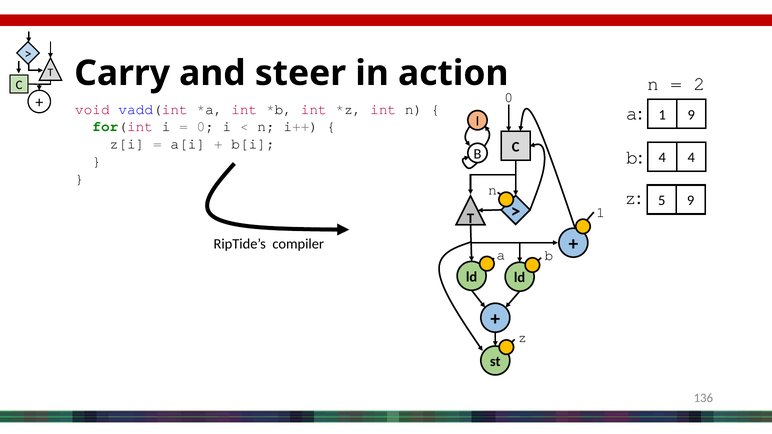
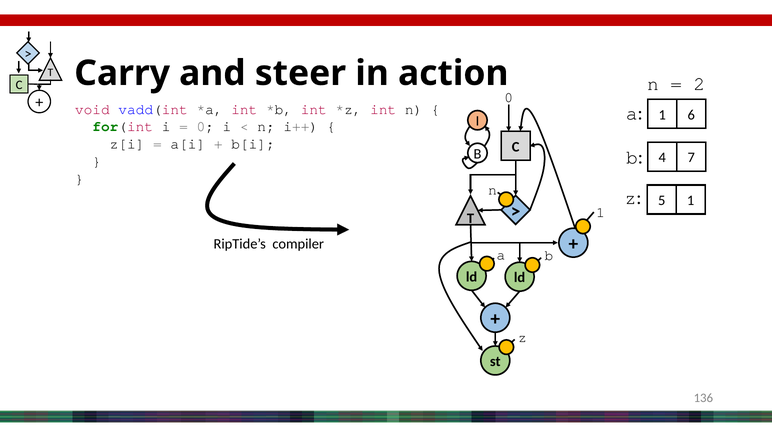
1 9: 9 -> 6 (691, 115)
4 4: 4 -> 7 (691, 158)
5 9: 9 -> 1 (691, 201)
